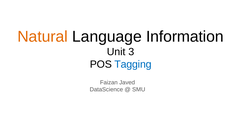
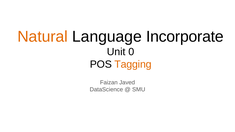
Information: Information -> Incorporate (185, 37)
3: 3 -> 0 (131, 52)
Tagging colour: blue -> orange (133, 64)
